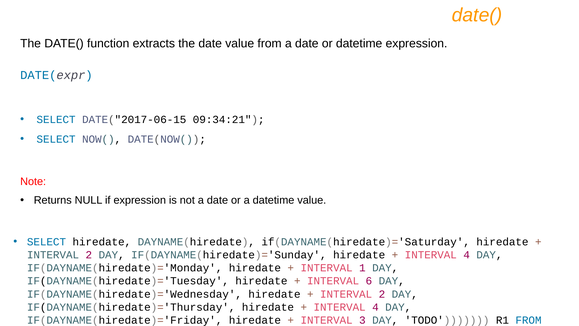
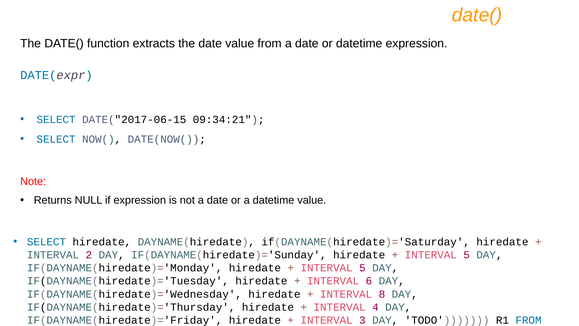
4: 4 -> 5 (467, 255)
1: 1 -> 5 (362, 268)
2: 2 -> 8 (382, 294)
